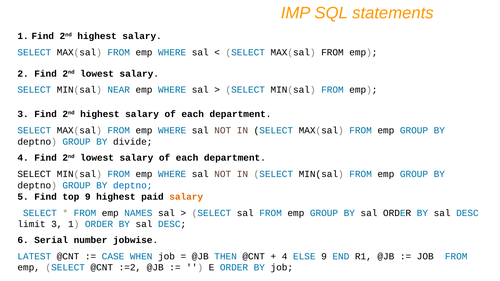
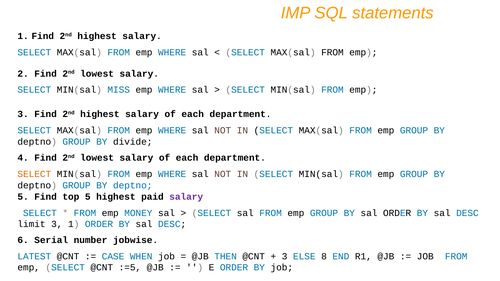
NEAR: NEAR -> MISS (119, 90)
SELECT colour: black -> orange (34, 174)
top 9: 9 -> 5 (88, 197)
salary colour: orange -> purple (186, 197)
NAMES: NAMES -> MONEY (138, 213)
4: 4 -> 3 (285, 257)
ELSE 9: 9 -> 8 (324, 257)
:=2: :=2 -> :=5 (130, 268)
